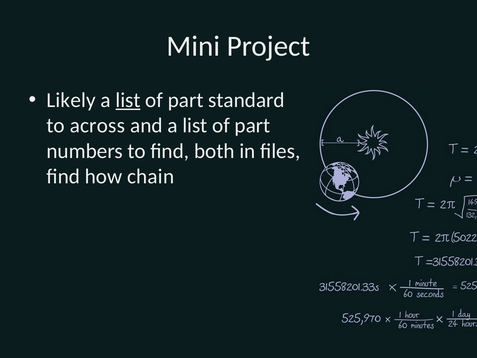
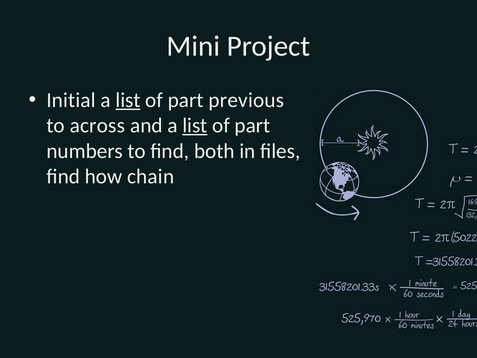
Likely: Likely -> Initial (71, 100)
standard: standard -> previous (246, 100)
list underline: none -> present (195, 126)
